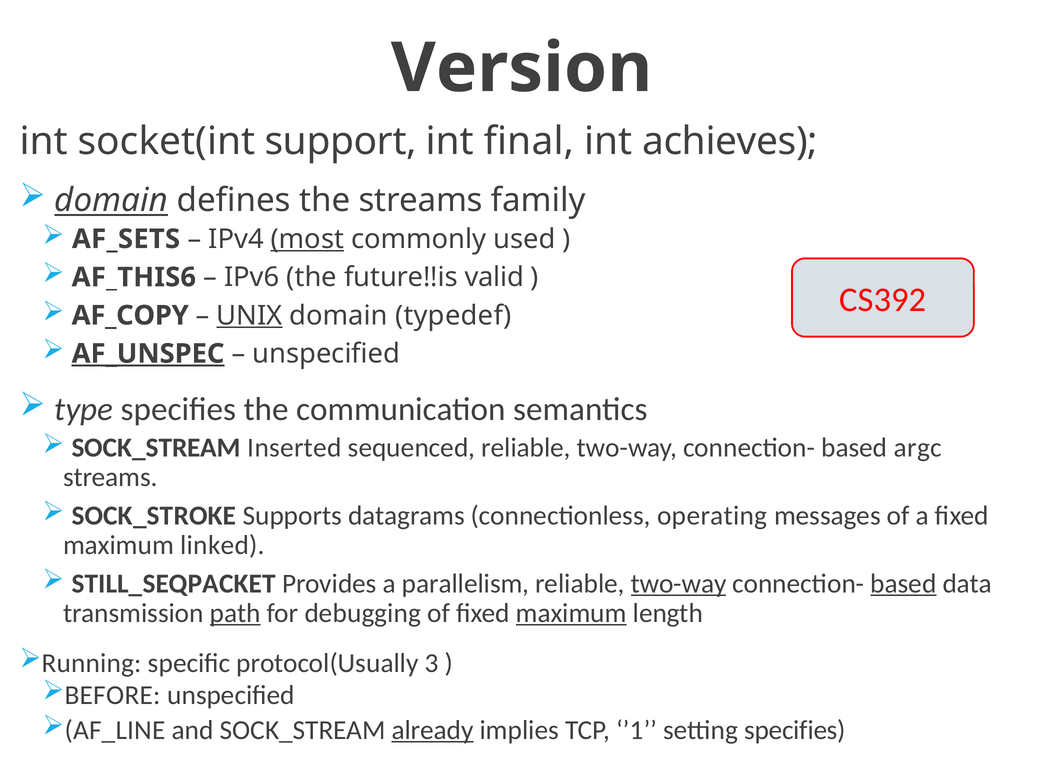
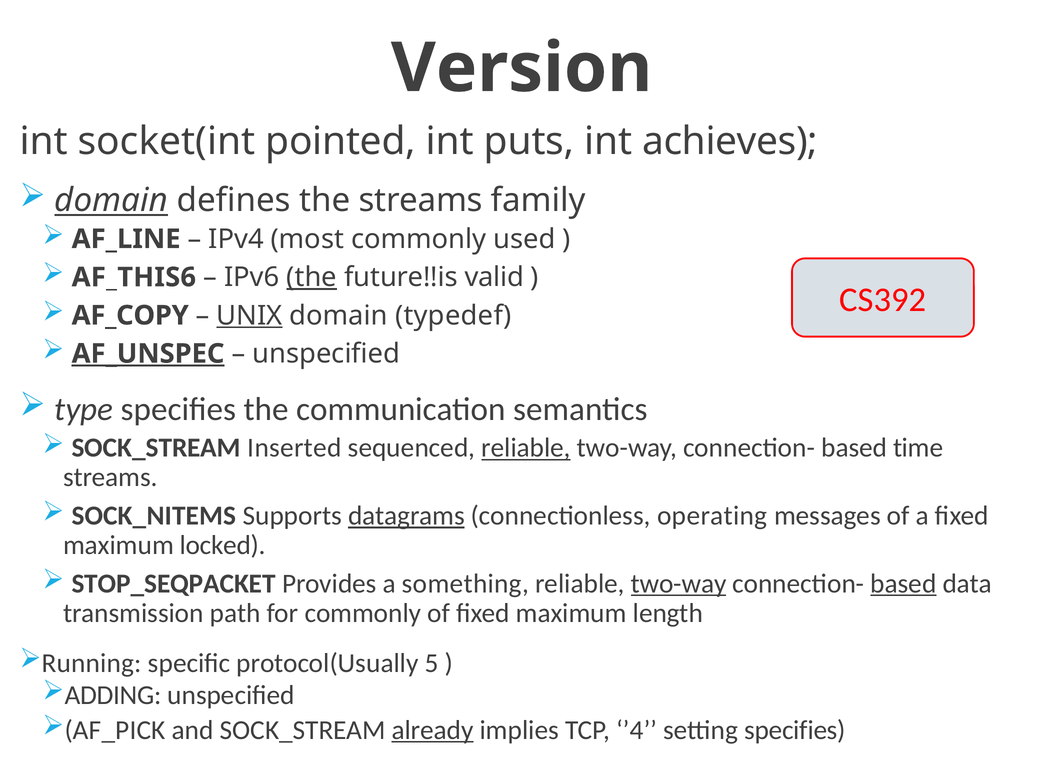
support: support -> pointed (341, 142)
final: final -> puts (529, 142)
AF_SETS: AF_SETS -> AF_LINE (126, 239)
most underline: present -> none (307, 239)
the underline: none -> present (312, 277)
reliable underline: none -> present (526, 448)
argc: argc -> time (918, 448)
SOCK_STROKE: SOCK_STROKE -> SOCK_NITEMS (154, 516)
datagrams underline: none -> present (406, 516)
linked: linked -> locked (223, 546)
STILL_SEQPACKET: STILL_SEQPACKET -> STOP_SEQPACKET (174, 584)
parallelism: parallelism -> something (465, 584)
path underline: present -> none (235, 613)
for debugging: debugging -> commonly (363, 613)
maximum underline: present -> none (571, 613)
3: 3 -> 5 (432, 663)
BEFORE: BEFORE -> ADDING (113, 696)
AF_LINE: AF_LINE -> AF_PICK (115, 730)
’1: ’1 -> ’4 (637, 730)
